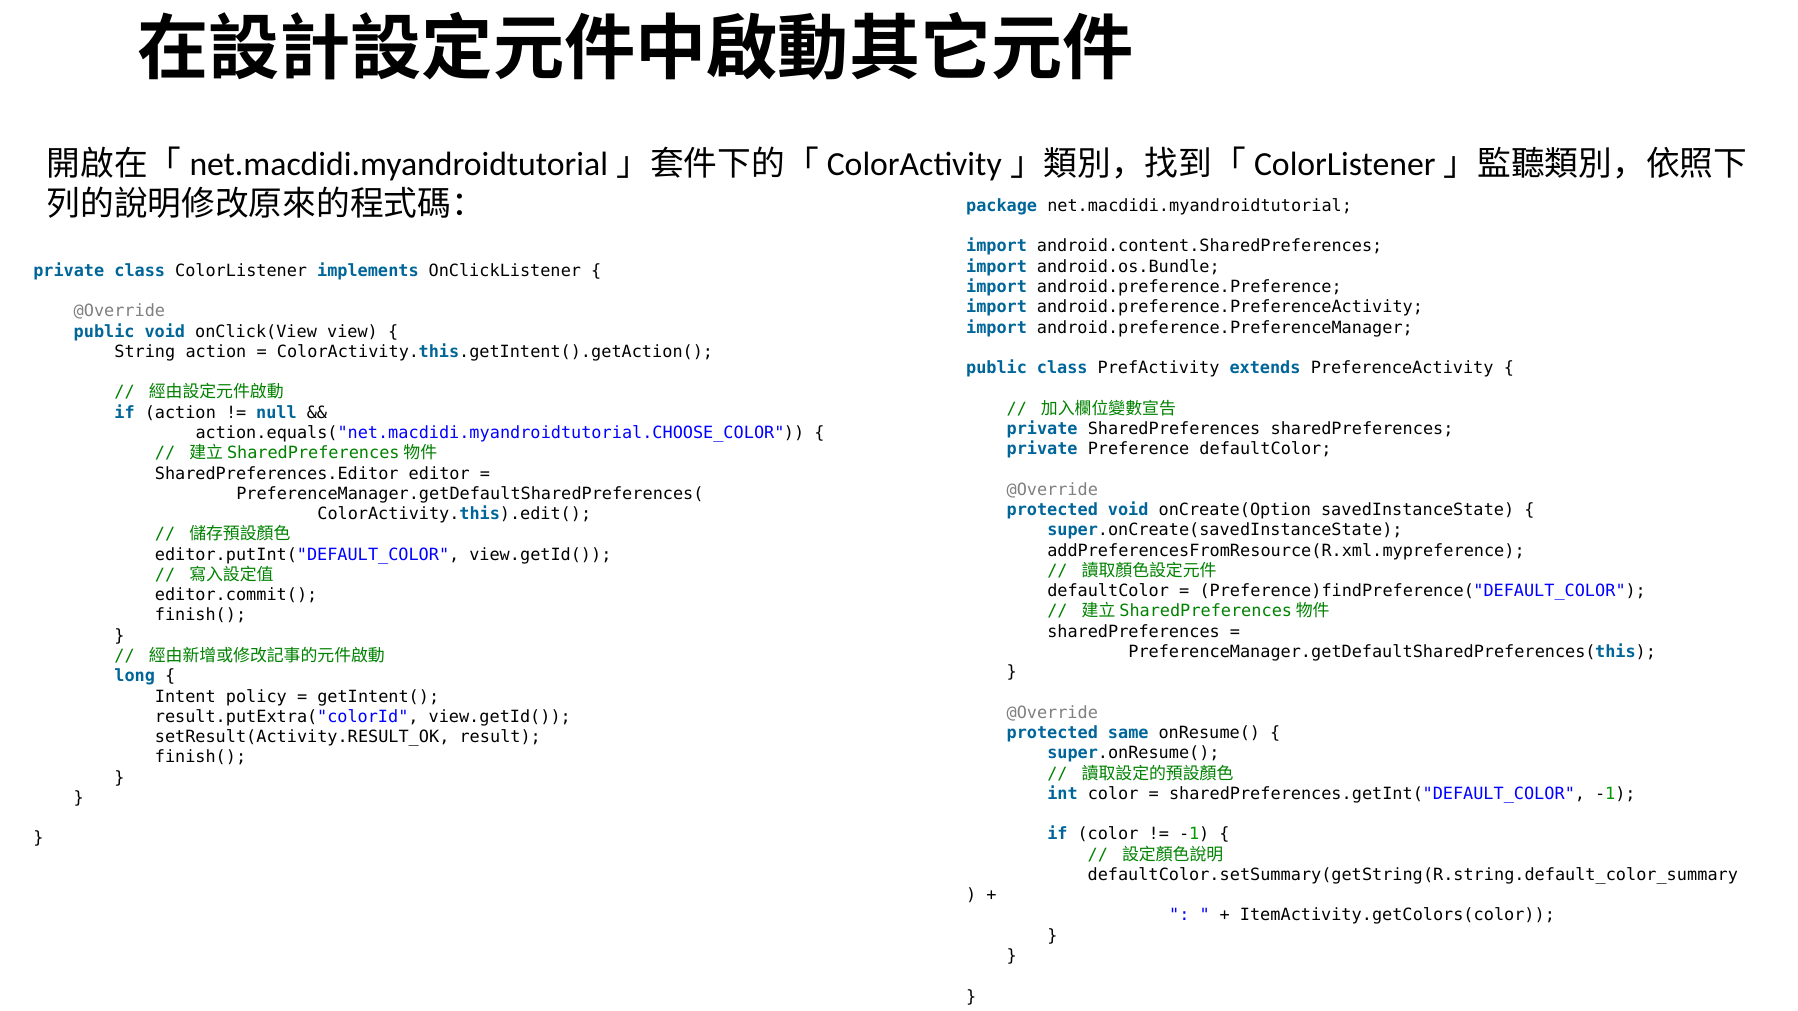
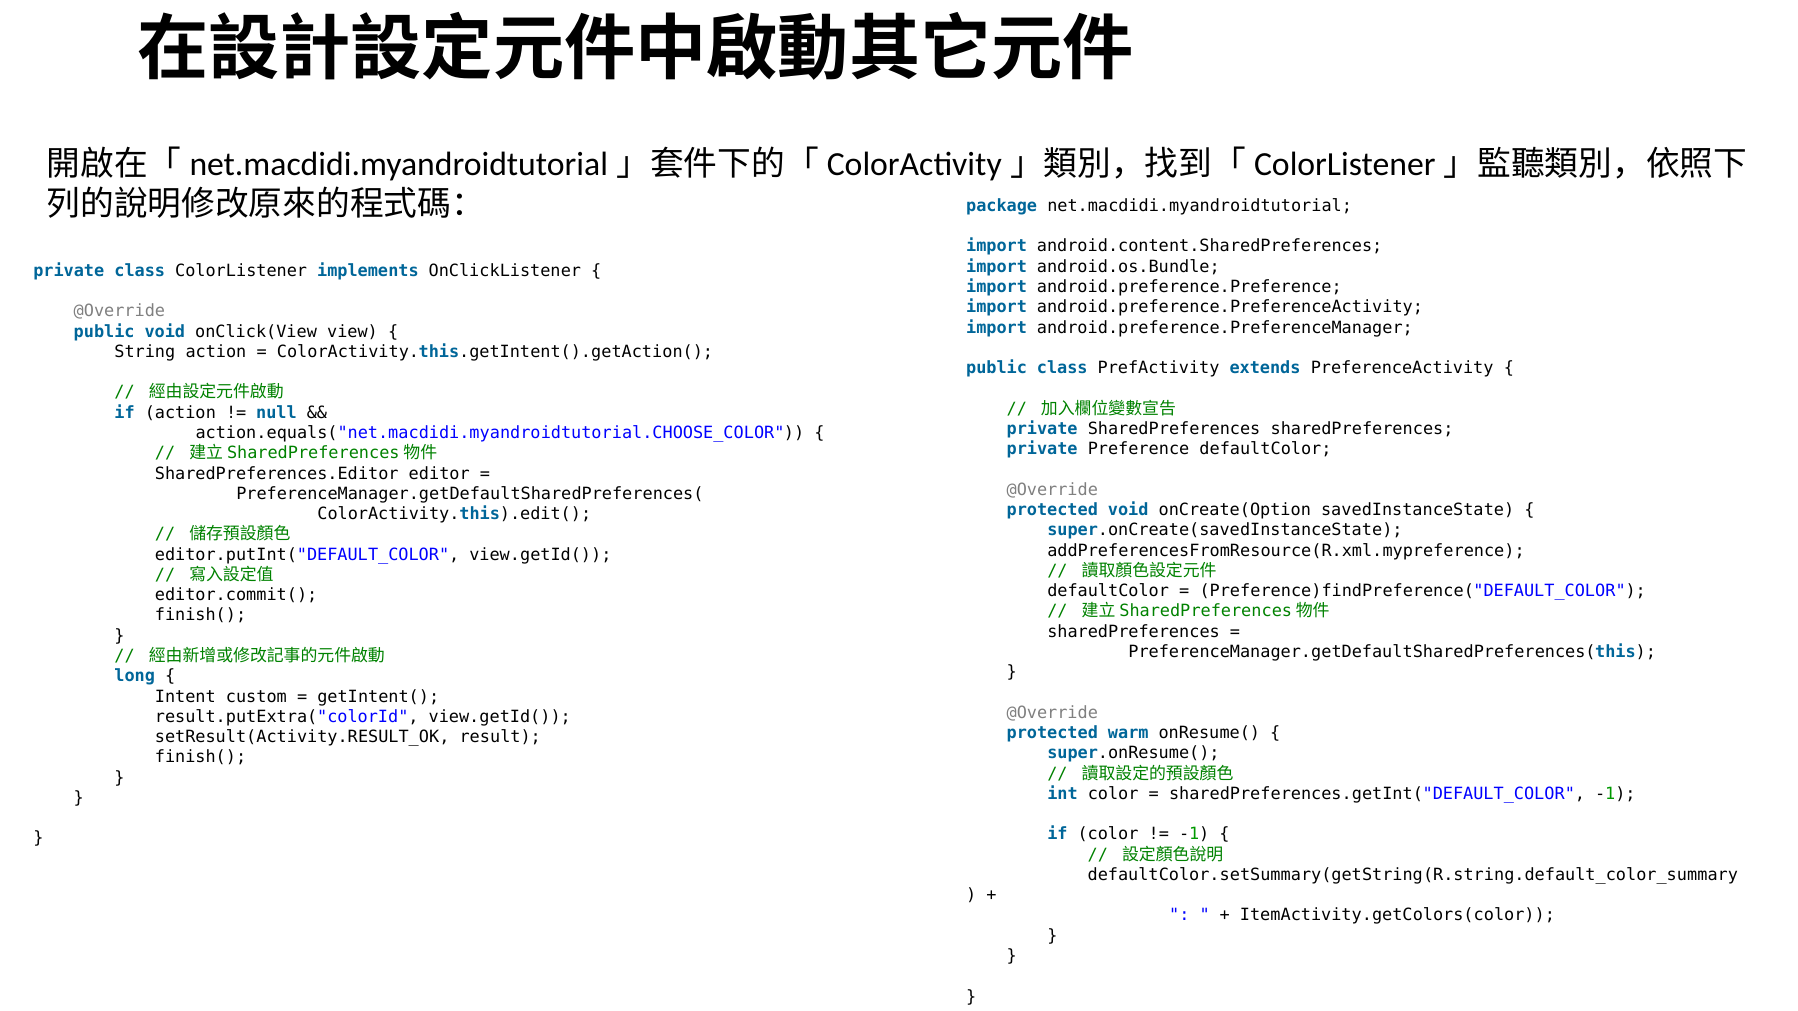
policy: policy -> custom (256, 697)
same: same -> warm (1128, 733)
